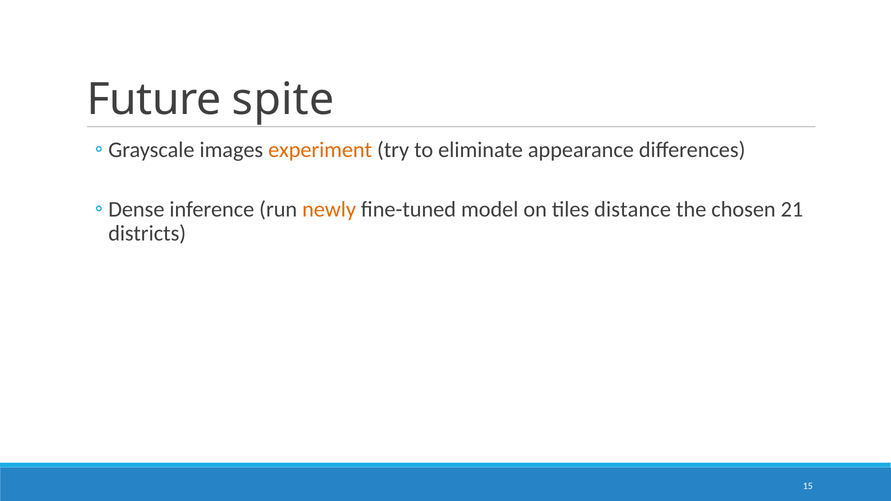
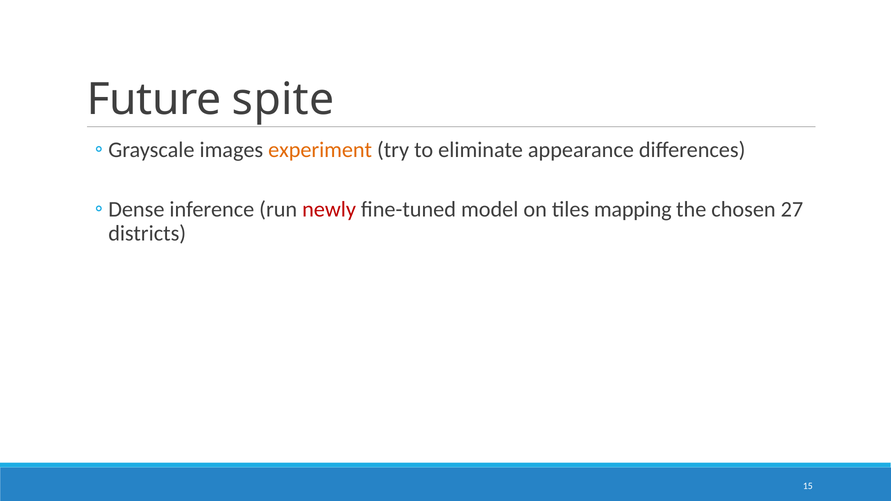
newly colour: orange -> red (329, 209)
distance: distance -> mapping (633, 209)
21: 21 -> 27 (792, 209)
